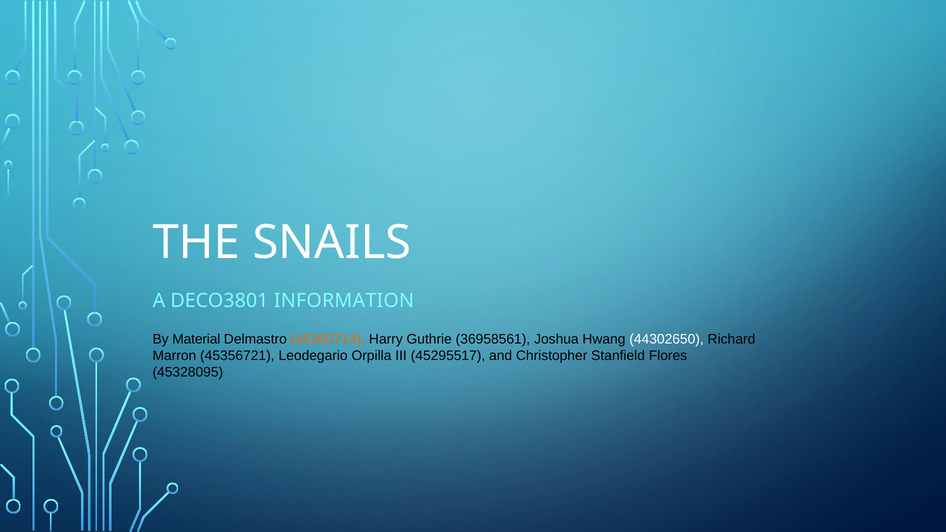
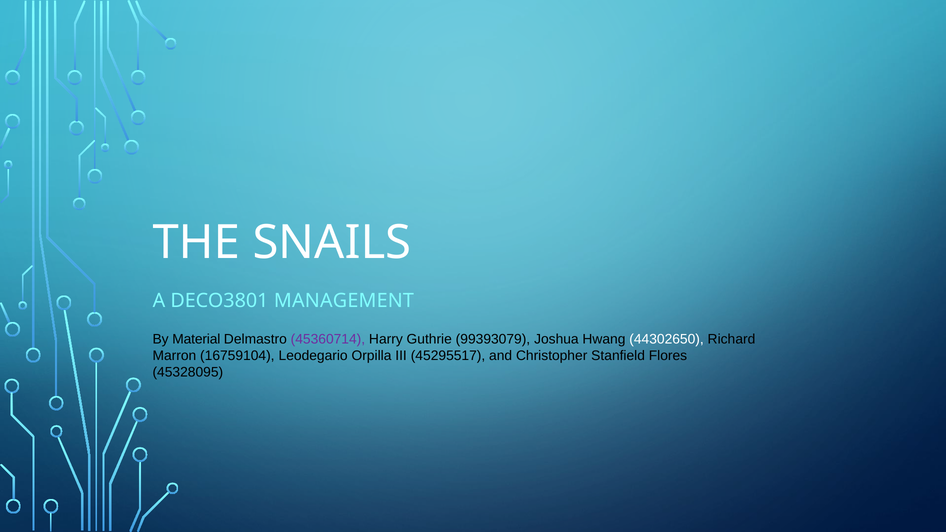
INFORMATION: INFORMATION -> MANAGEMENT (344, 301)
45360714 colour: orange -> purple (328, 339)
36958561: 36958561 -> 99393079 (493, 339)
45356721: 45356721 -> 16759104 (237, 356)
